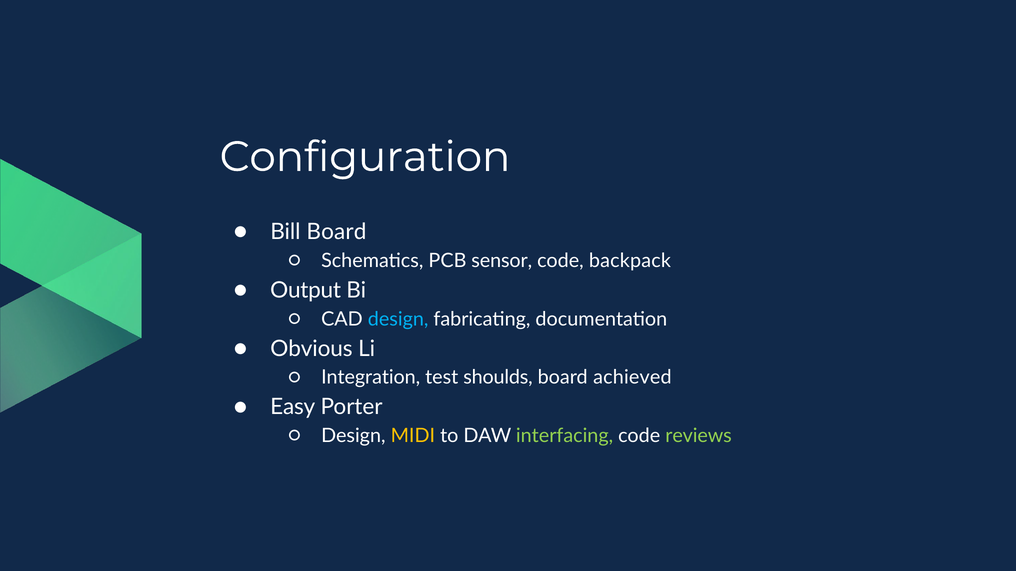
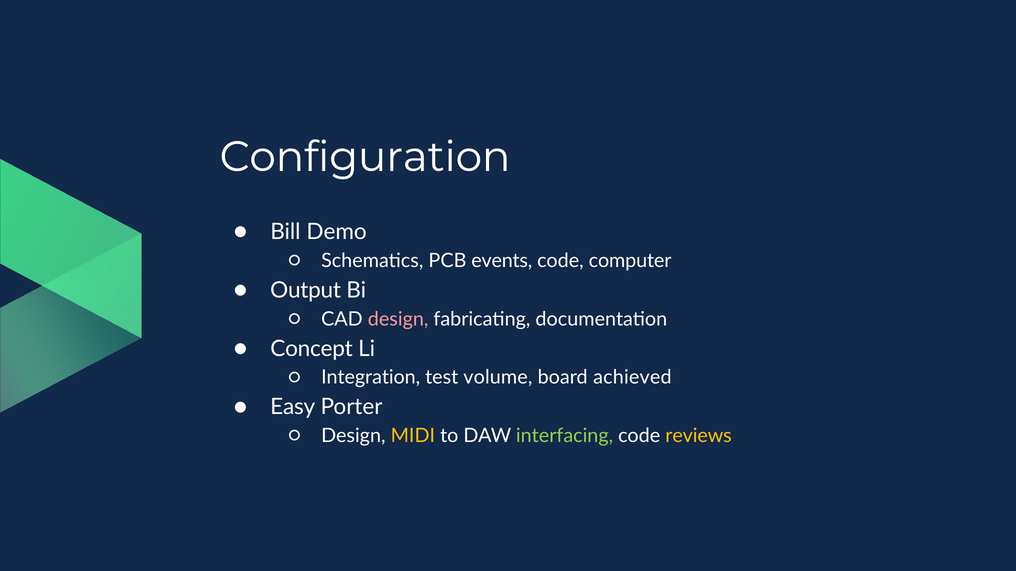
Bill Board: Board -> Demo (337, 232)
sensor: sensor -> events (502, 261)
backpack: backpack -> computer (630, 261)
design colour: light blue -> pink (398, 319)
Obvious: Obvious -> Concept (312, 349)
shoulds: shoulds -> volume (498, 378)
reviews colour: light green -> yellow (699, 436)
